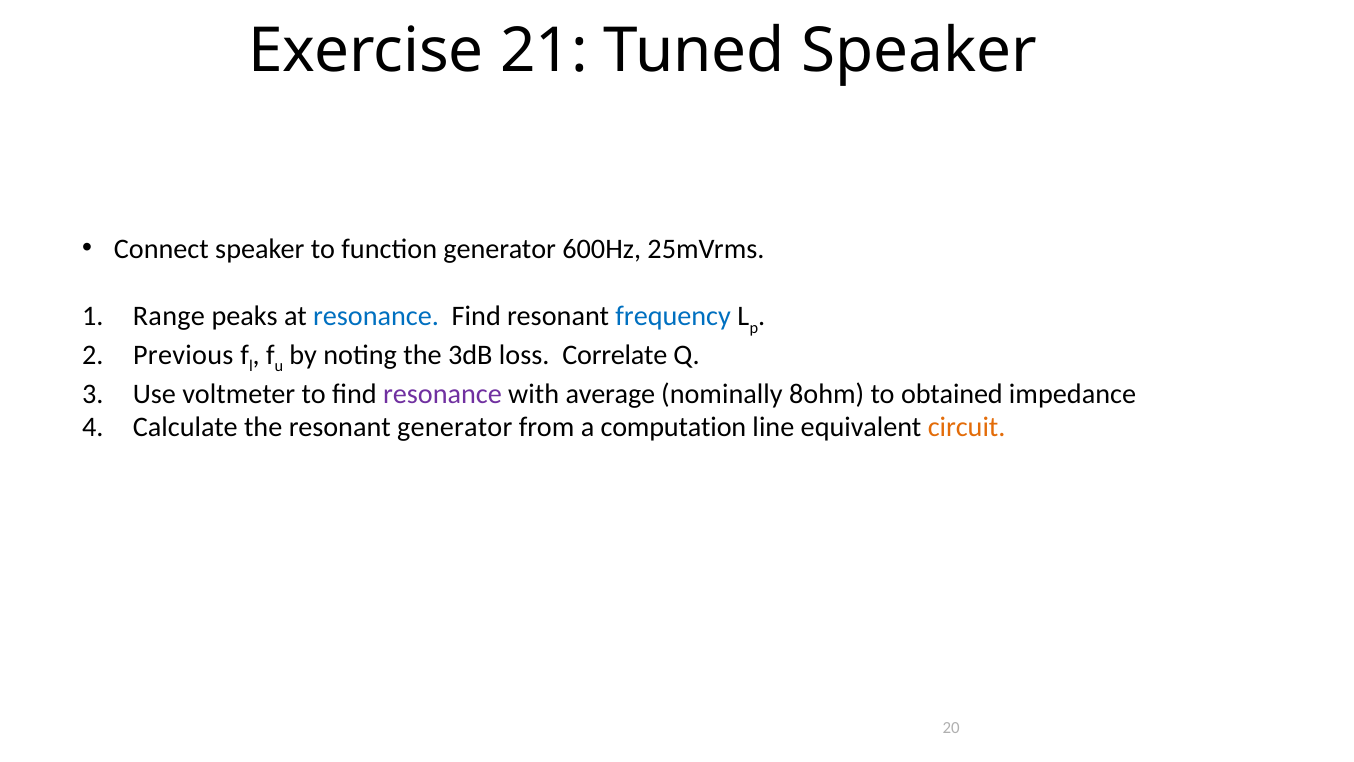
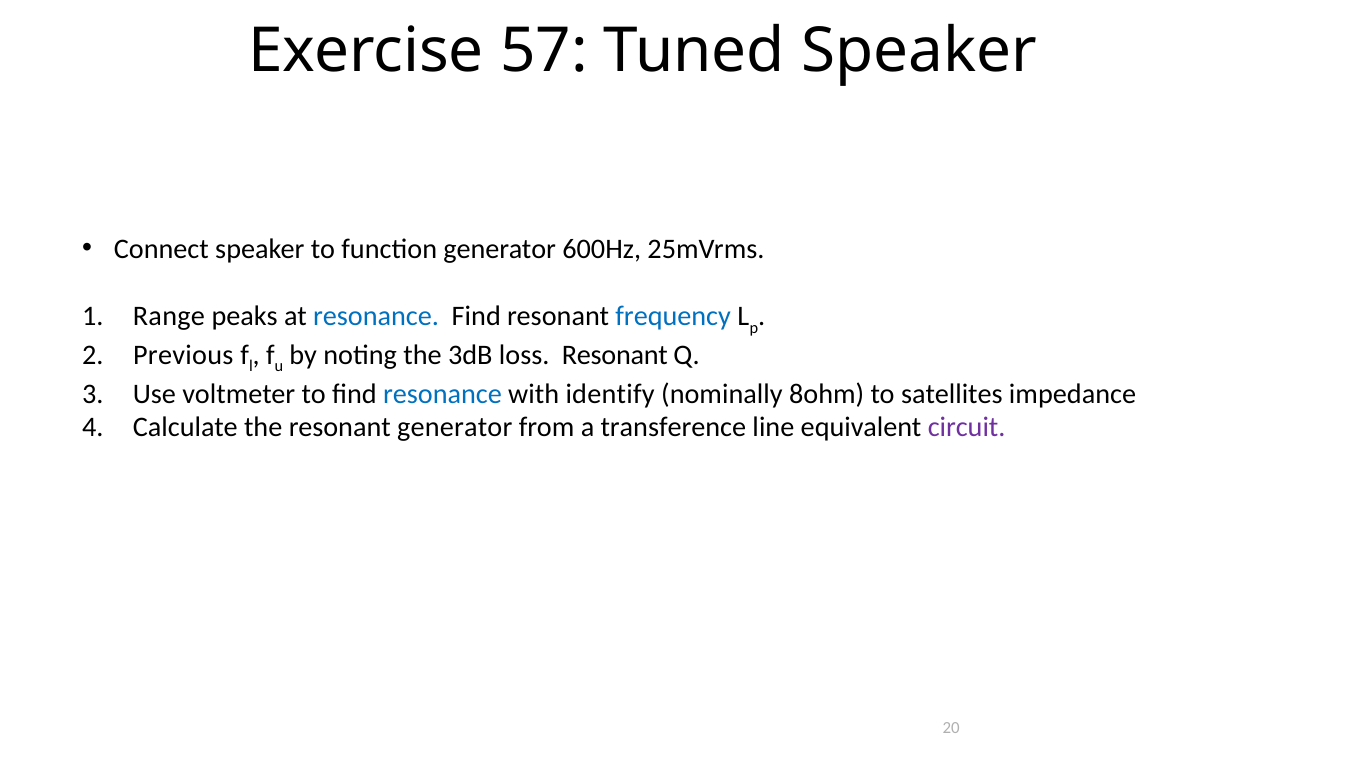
21: 21 -> 57 (544, 51)
loss Correlate: Correlate -> Resonant (615, 355)
resonance colour: purple -> blue (442, 393)
average: average -> identify (610, 393)
obtained: obtained -> satellites (952, 393)
computation: computation -> transference (673, 427)
circuit colour: orange -> purple (967, 427)
